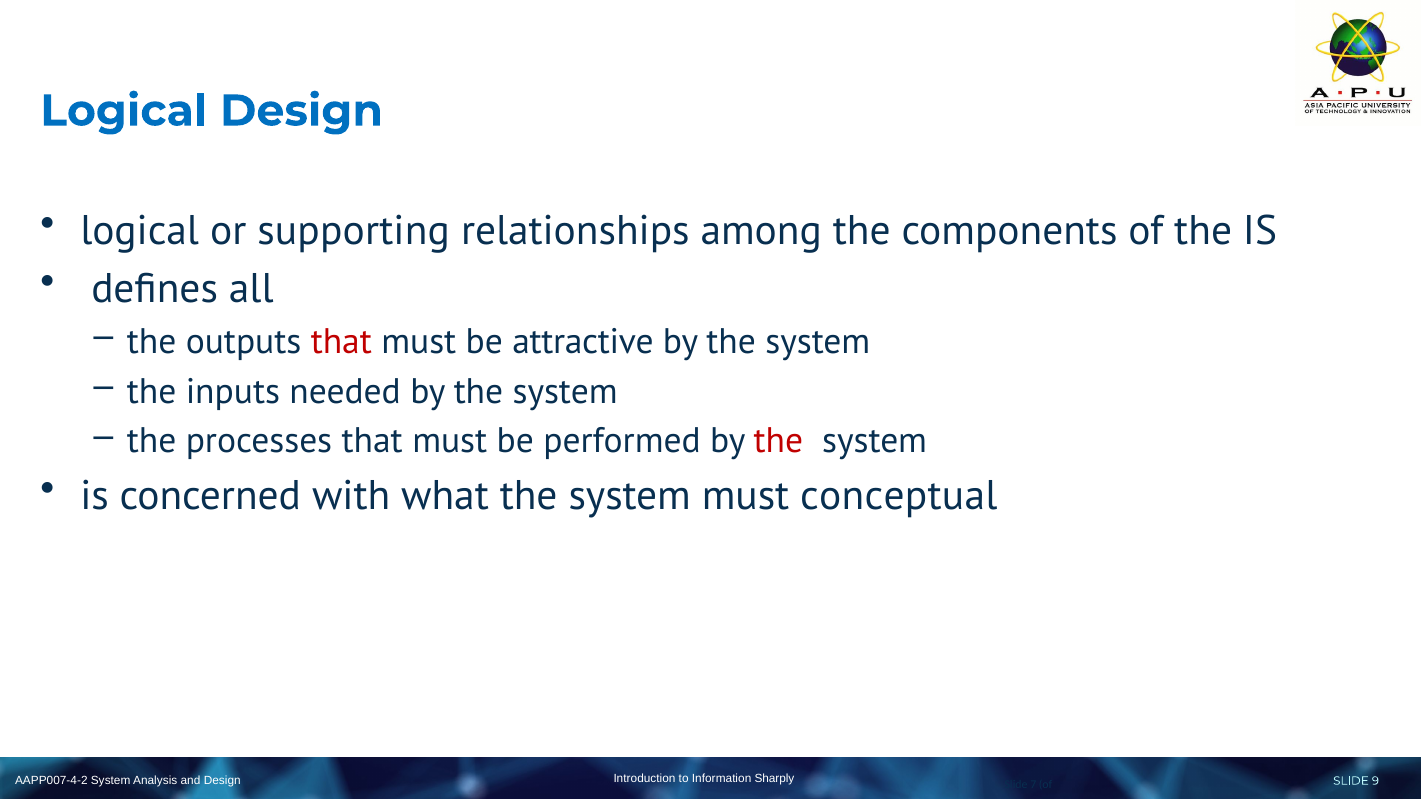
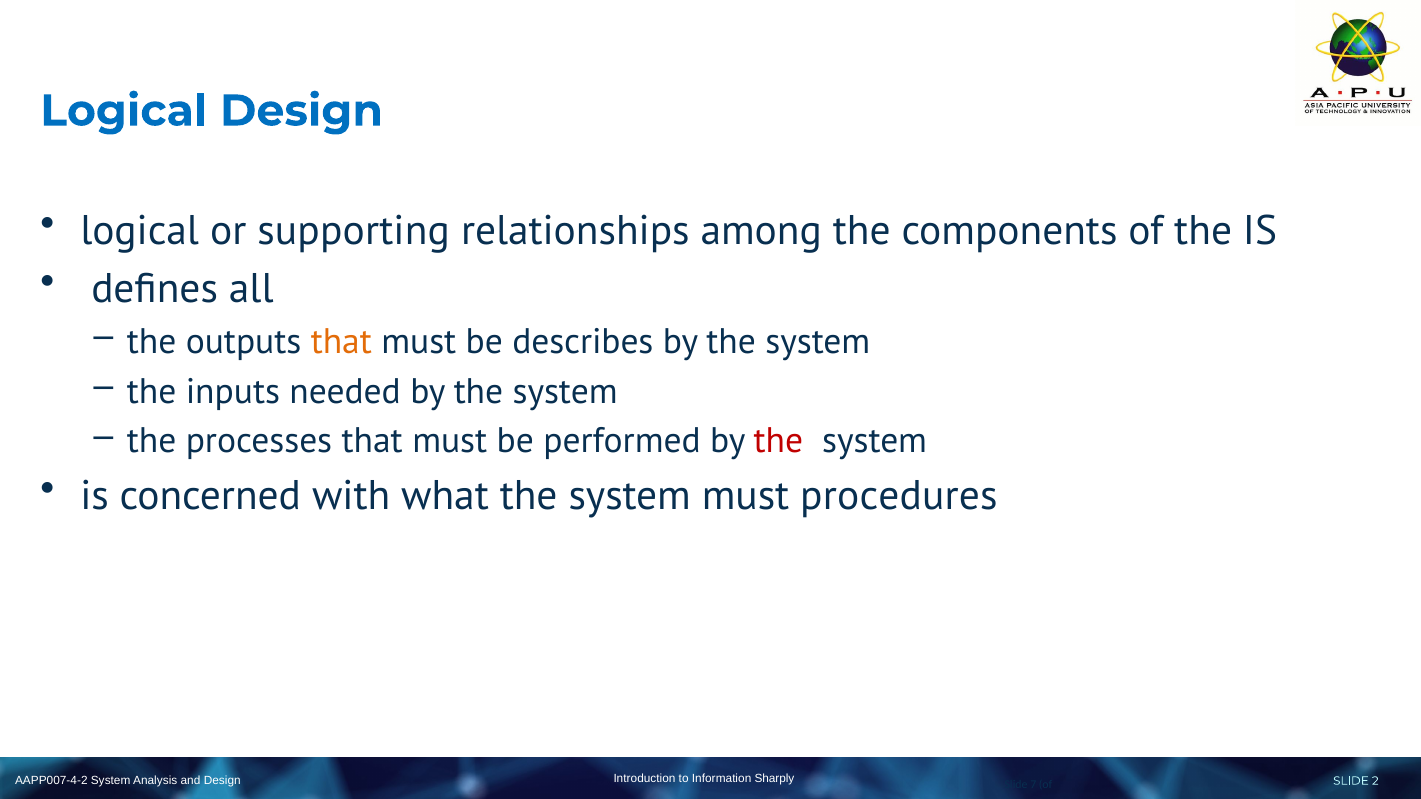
that colour: red -> orange (341, 342)
attractive: attractive -> describes (583, 342)
conceptual: conceptual -> procedures (899, 496)
9: 9 -> 2 (1375, 781)
